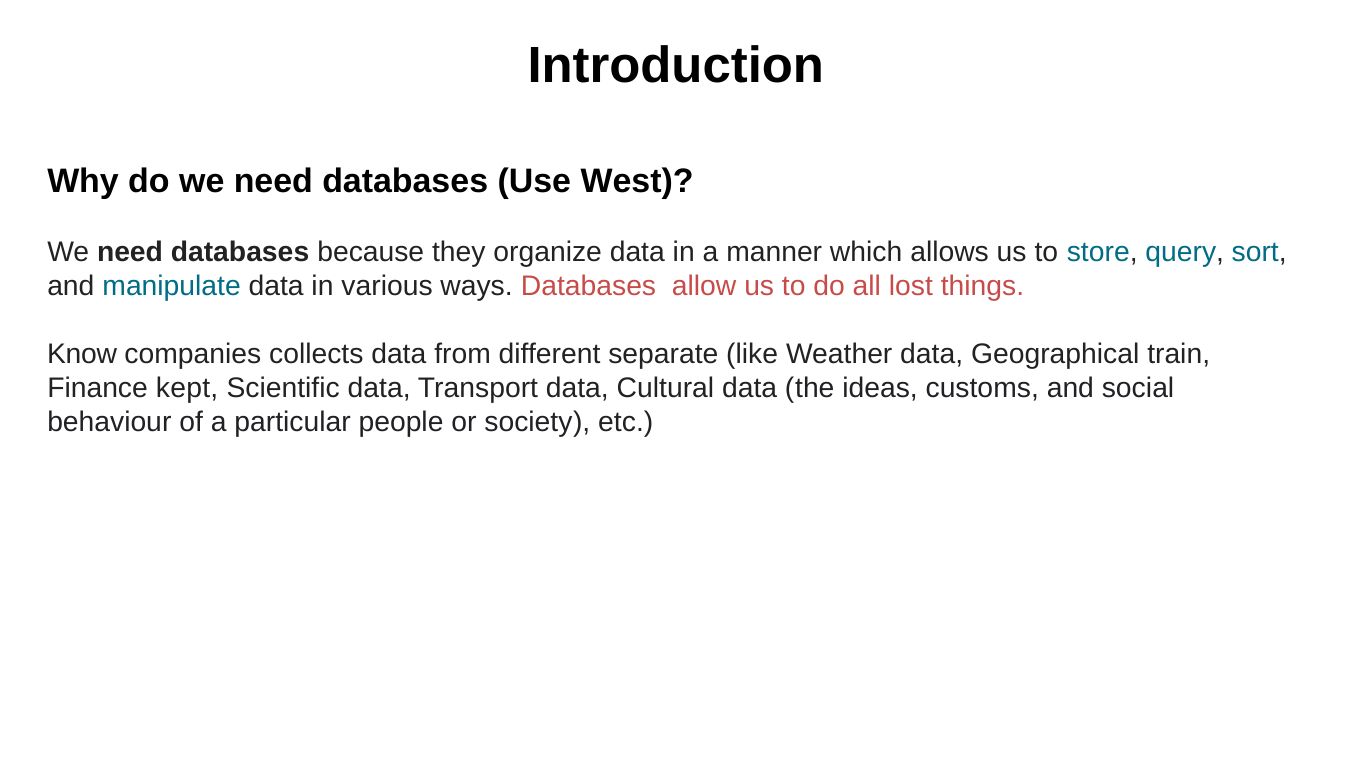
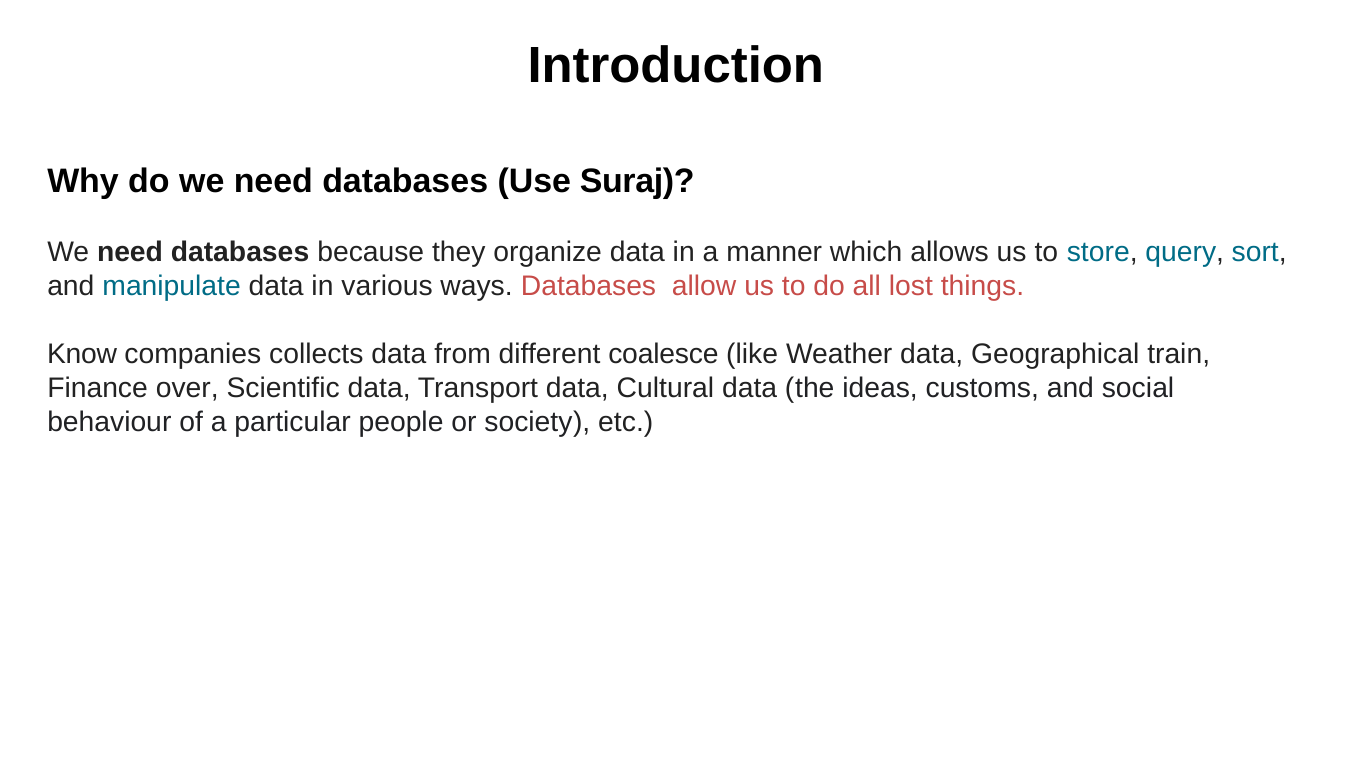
West: West -> Suraj (637, 182)
separate: separate -> coalesce (663, 354)
kept: kept -> over (187, 388)
